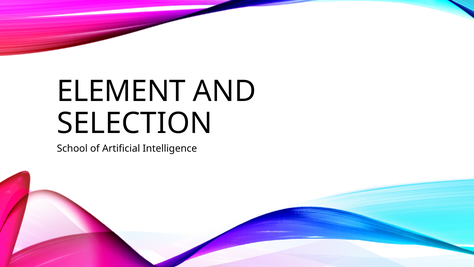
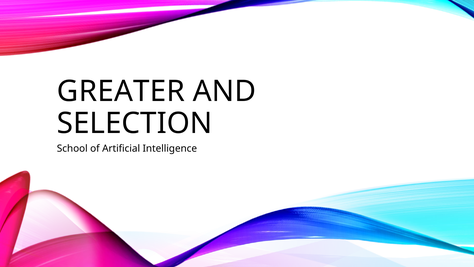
ELEMENT: ELEMENT -> GREATER (121, 91)
